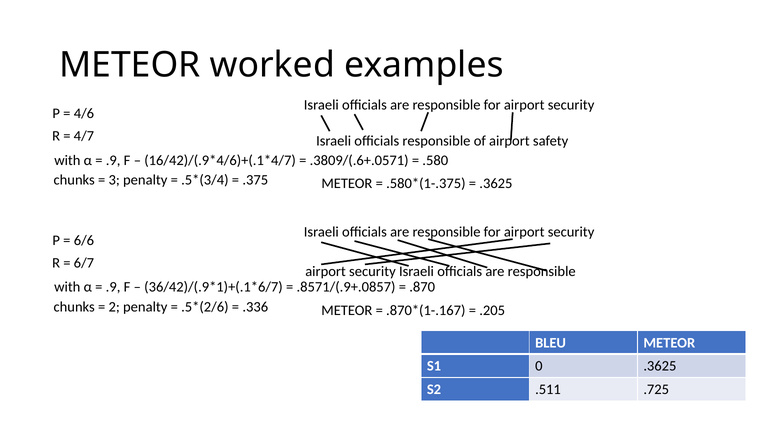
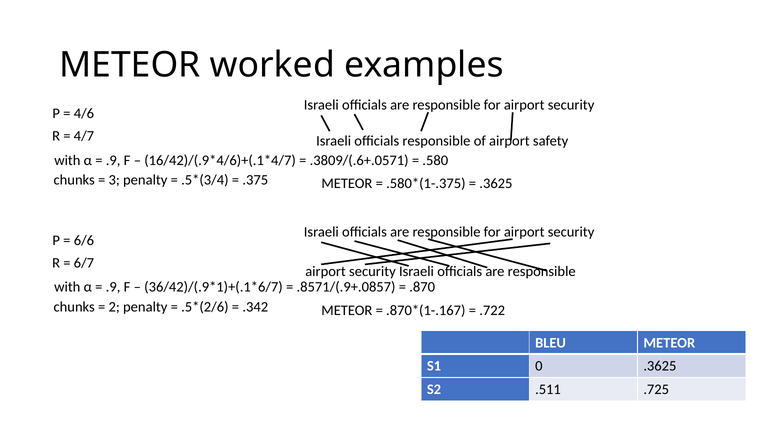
.336: .336 -> .342 (255, 307)
.205: .205 -> .722 (492, 311)
